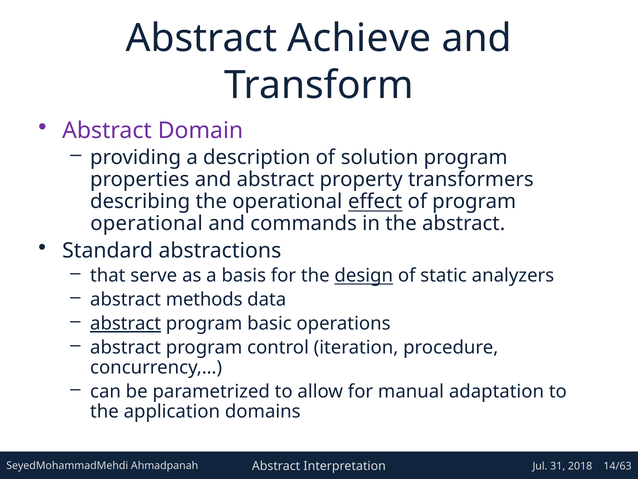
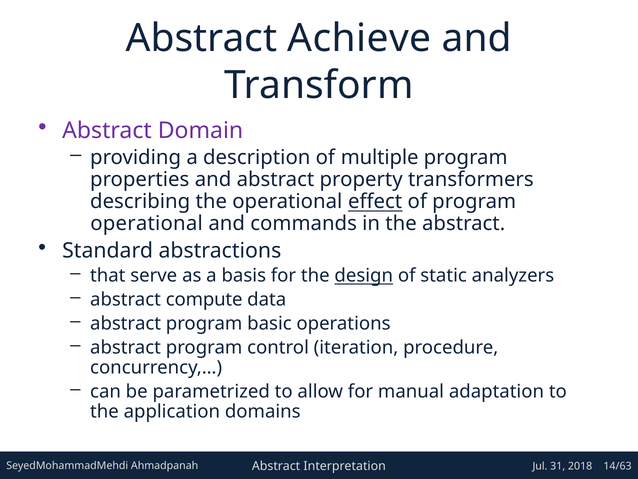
solution: solution -> multiple (380, 157)
methods: methods -> compute (204, 299)
abstract underline: present -> none (126, 323)
